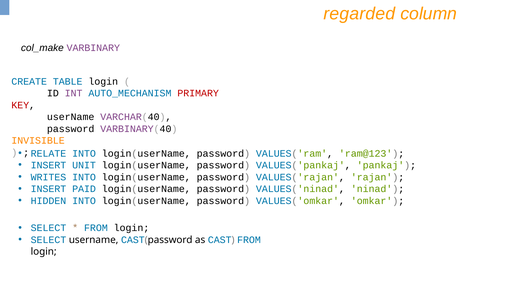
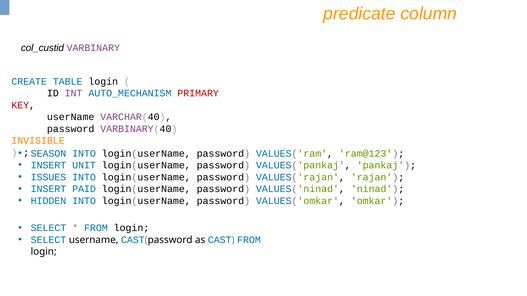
regarded: regarded -> predicate (359, 14)
col_make: col_make -> col_custid (42, 48)
RELATE: RELATE -> SEASON (48, 154)
WRITES: WRITES -> ISSUES (48, 177)
